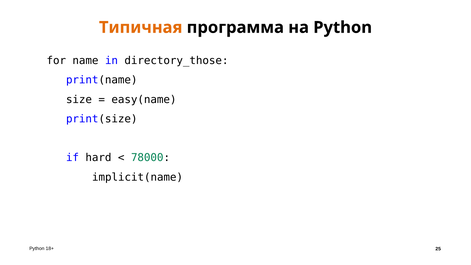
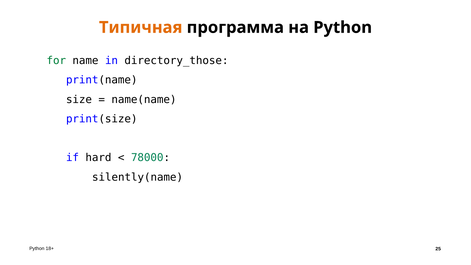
for colour: black -> green (56, 61)
easy(name: easy(name -> name(name (144, 99)
implicit(name: implicit(name -> silently(name (138, 177)
